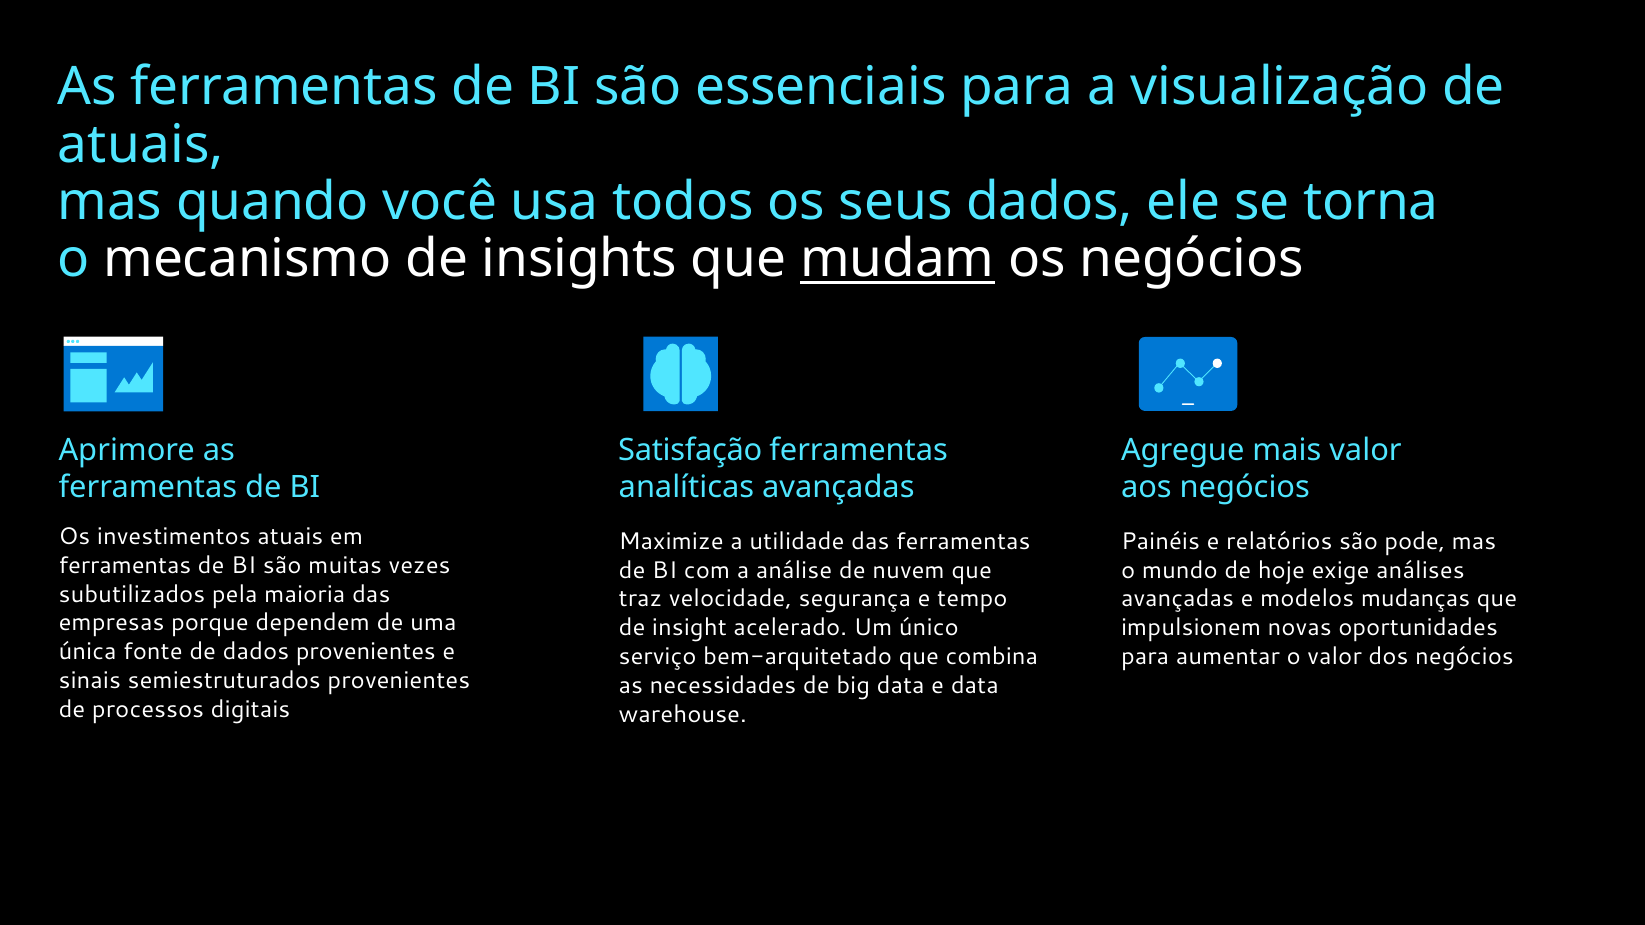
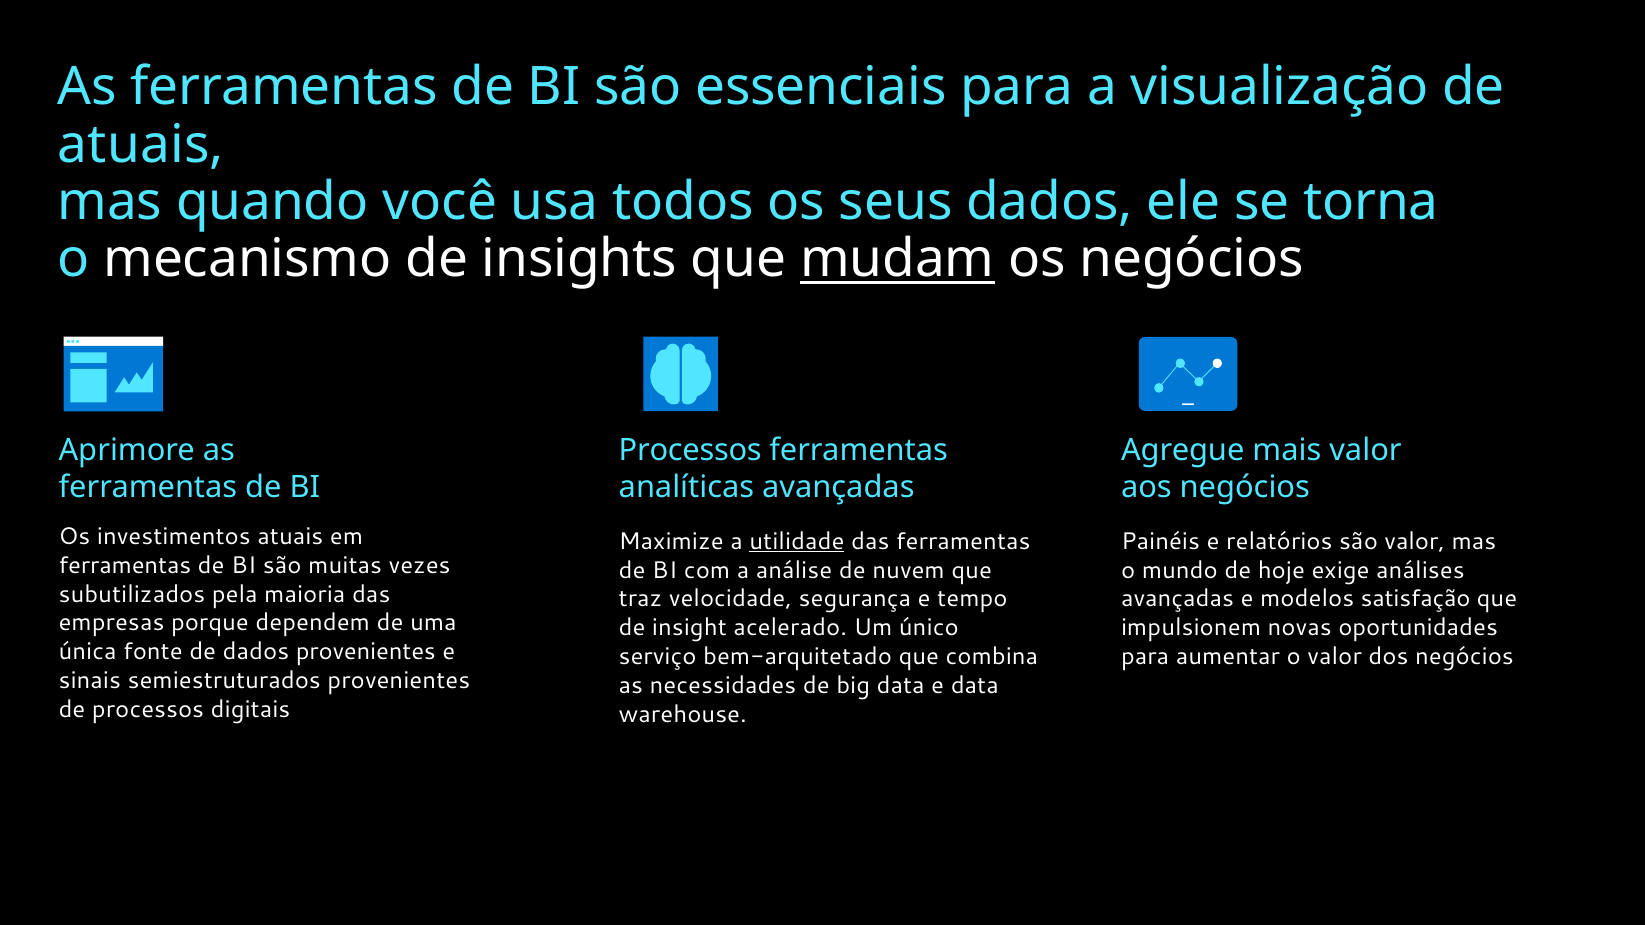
Satisfação: Satisfação -> Processos (690, 450)
utilidade underline: none -> present (797, 542)
são pode: pode -> valor (1415, 542)
mudanças: mudanças -> satisfação (1416, 599)
